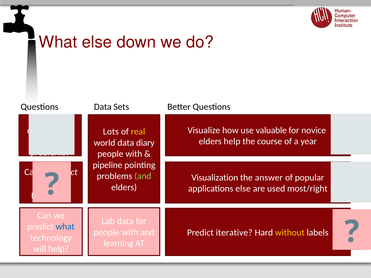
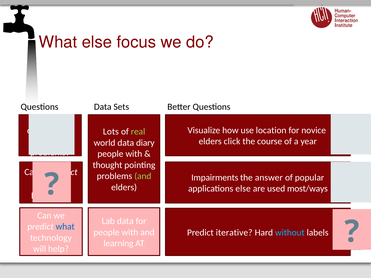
down: down -> focus (136, 42)
valuable: valuable -> location (271, 130)
real colour: yellow -> light green (138, 132)
elders help: help -> click (232, 142)
pipeline: pipeline -> thought (108, 165)
Visualization: Visualization -> Impairments (215, 178)
most/right: most/right -> most/ways (307, 189)
without colour: yellow -> light blue (290, 233)
